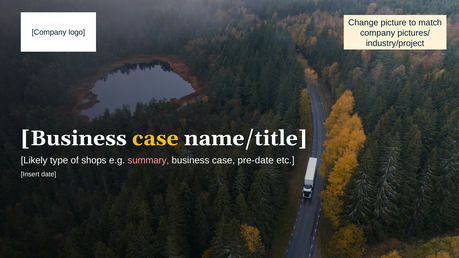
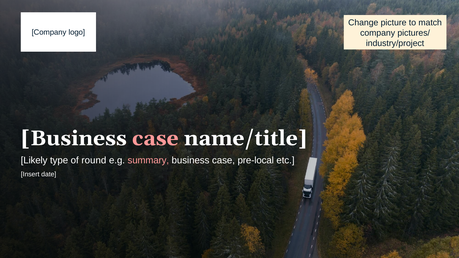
case colour: yellow -> pink (155, 138)
shops: shops -> round (94, 160)
pre-date: pre-date -> pre-local (256, 160)
